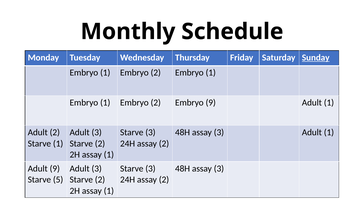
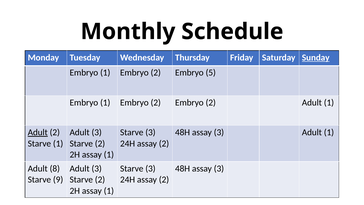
2 Embryo 1: 1 -> 5 (211, 73)
2 Embryo 9: 9 -> 2 (211, 102)
Adult underline: none -> present (38, 132)
Adult 9: 9 -> 8 (55, 168)
5: 5 -> 9 (58, 179)
